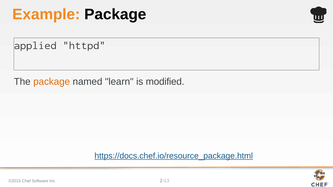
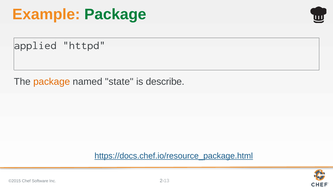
Package colour: black -> green (115, 14)
learn: learn -> state (119, 82)
modified: modified -> describe (165, 82)
